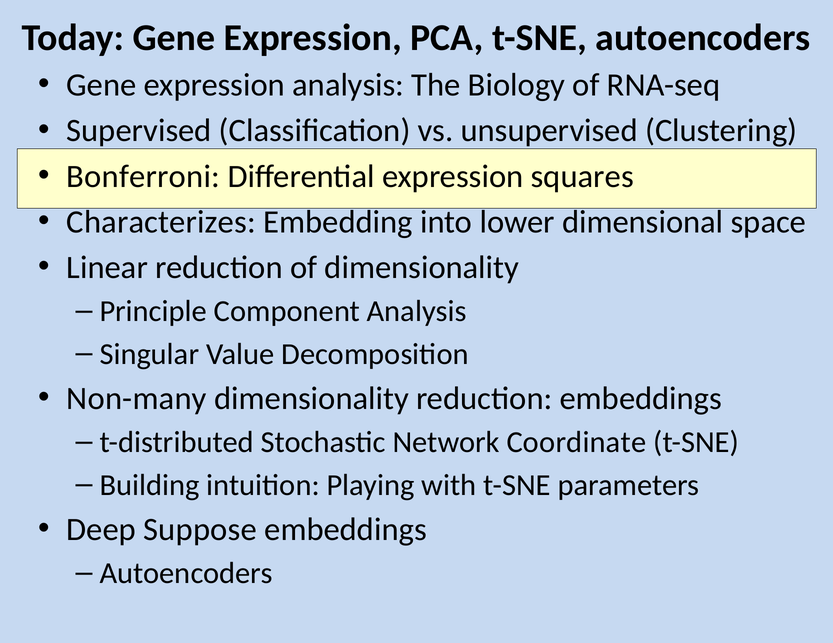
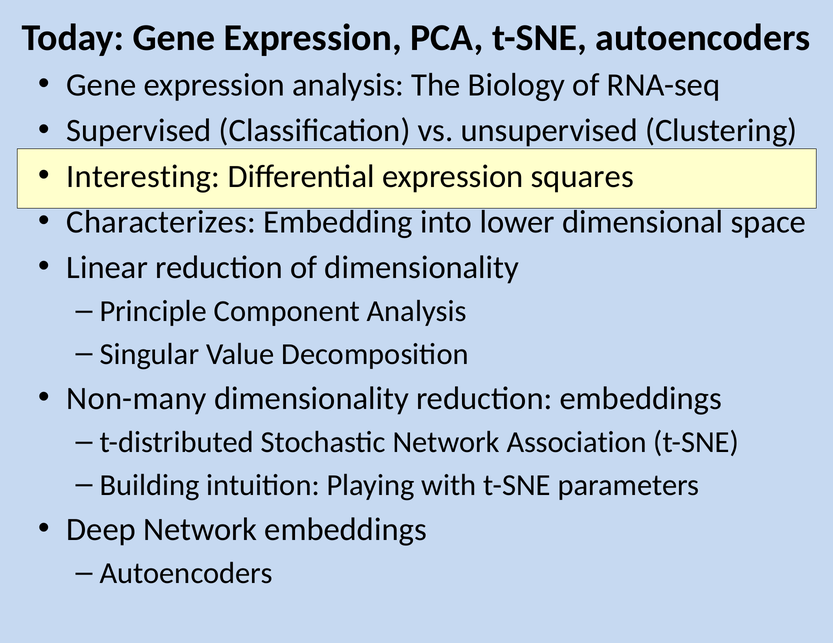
Bonferroni: Bonferroni -> Interesting (143, 176)
Coordinate: Coordinate -> Association (577, 443)
Deep Suppose: Suppose -> Network (200, 530)
